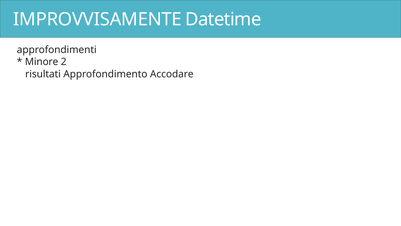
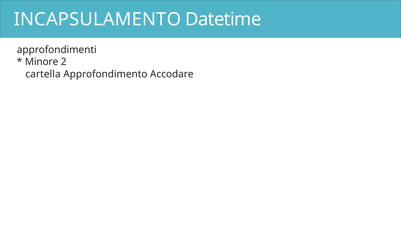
IMPROVVISAMENTE: IMPROVVISAMENTE -> INCAPSULAMENTO (97, 19)
risultati: risultati -> cartella (43, 74)
